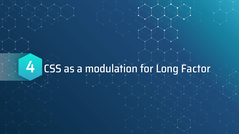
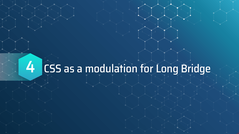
Factor: Factor -> Bridge (196, 69)
